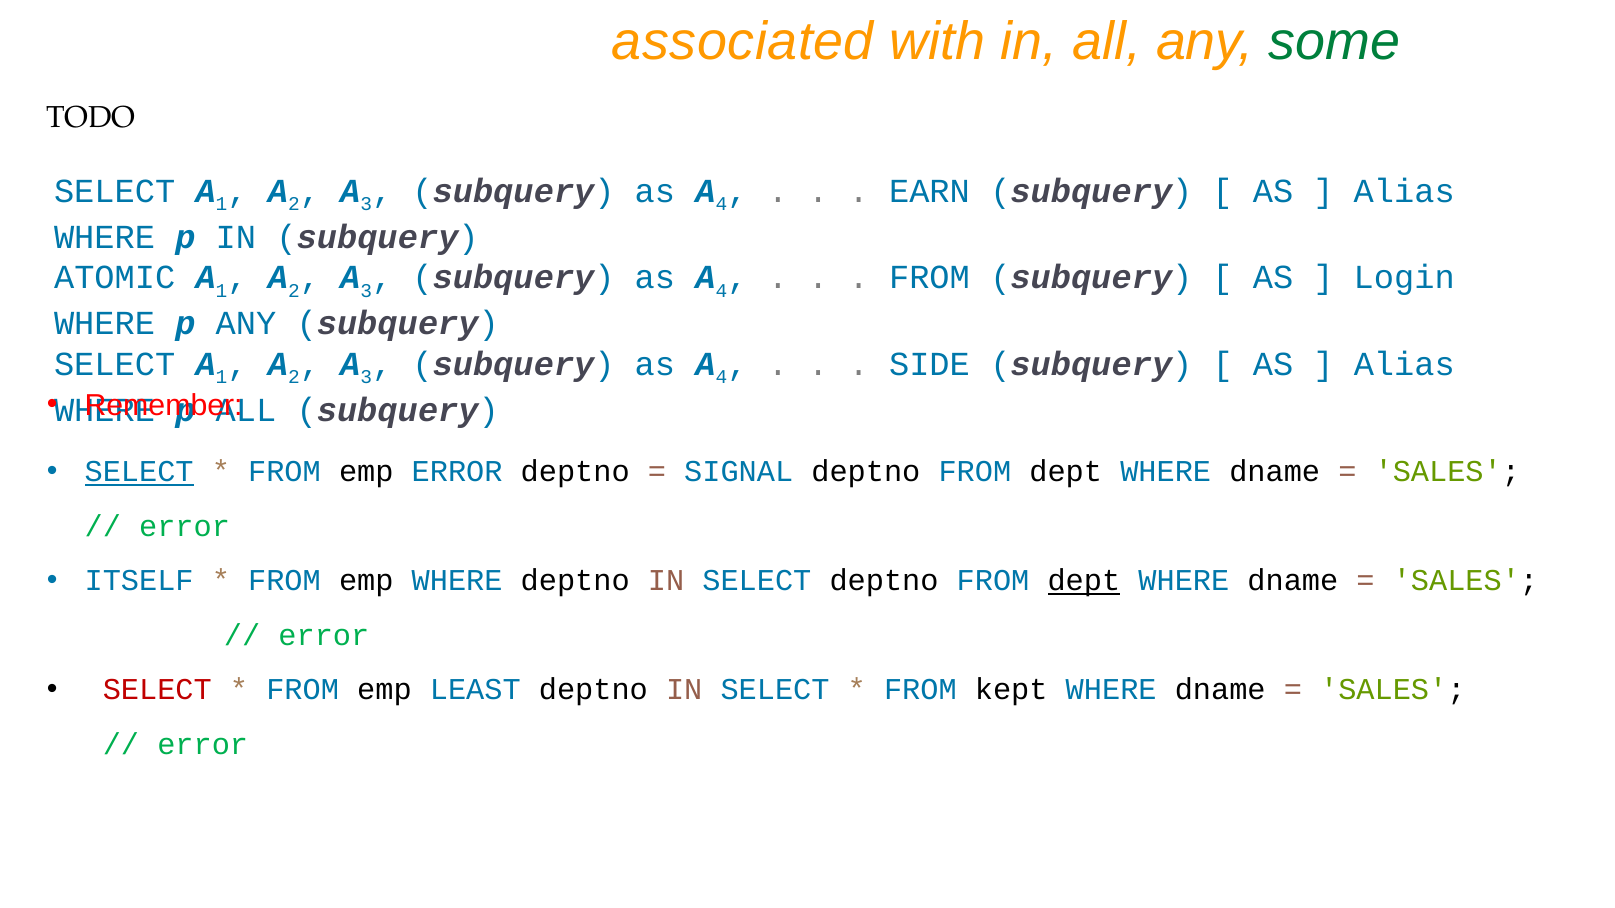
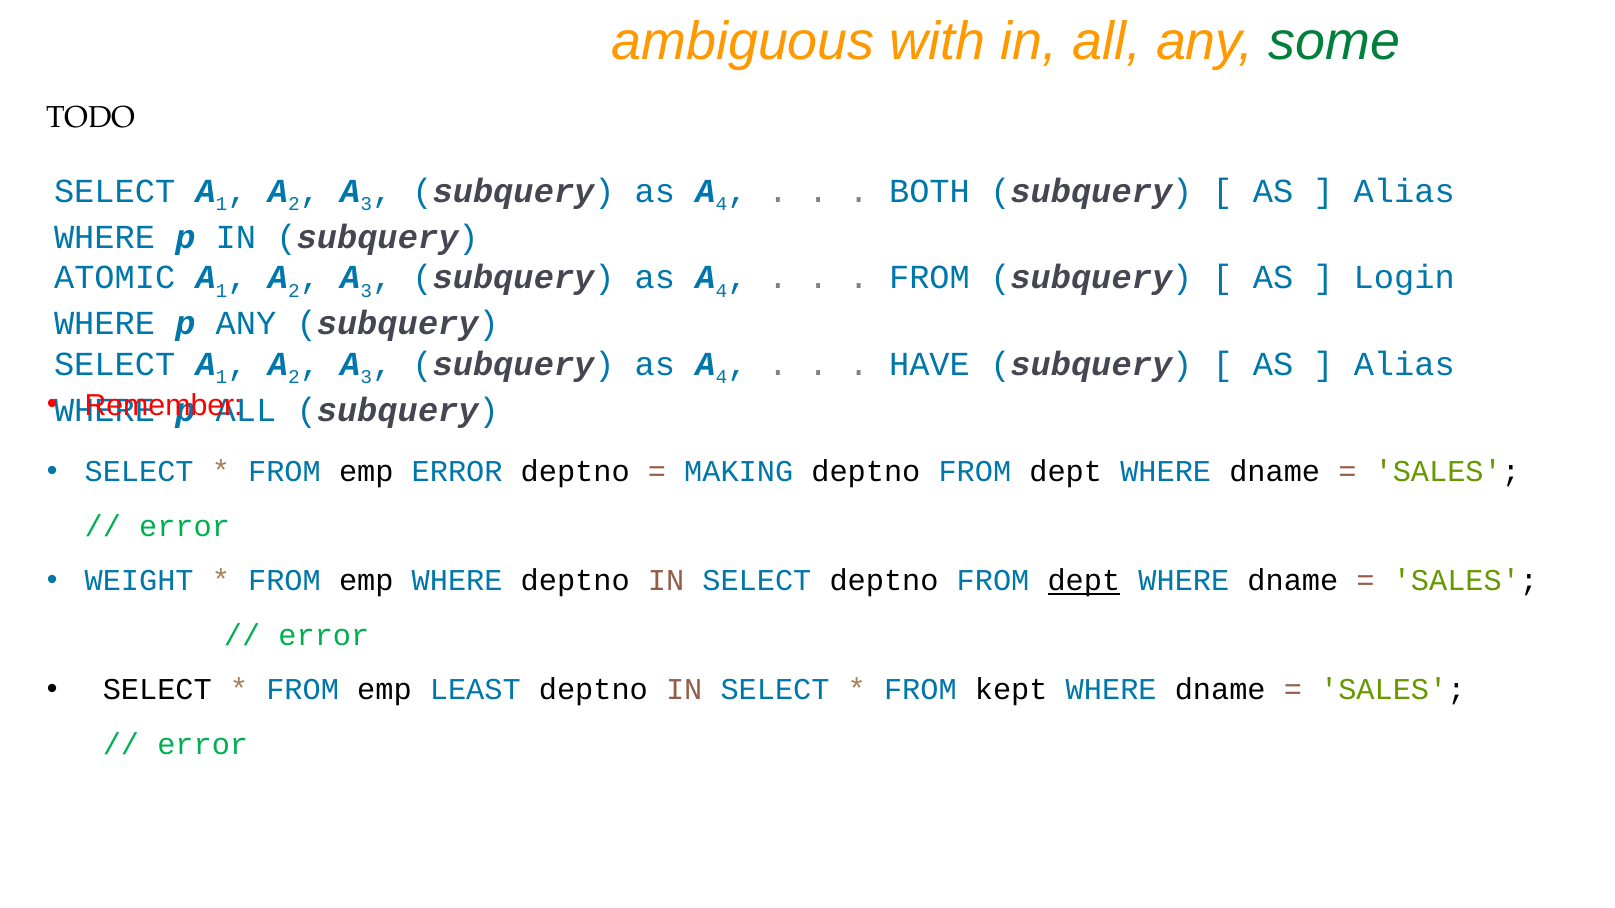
associated: associated -> ambiguous (743, 42)
EARN: EARN -> BOTH (929, 192)
SIDE: SIDE -> HAVE (929, 364)
SELECT underline: present -> none (139, 472)
SIGNAL: SIGNAL -> MAKING (739, 472)
ITSELF: ITSELF -> WEIGHT (139, 581)
SELECT colour: red -> black (157, 690)
